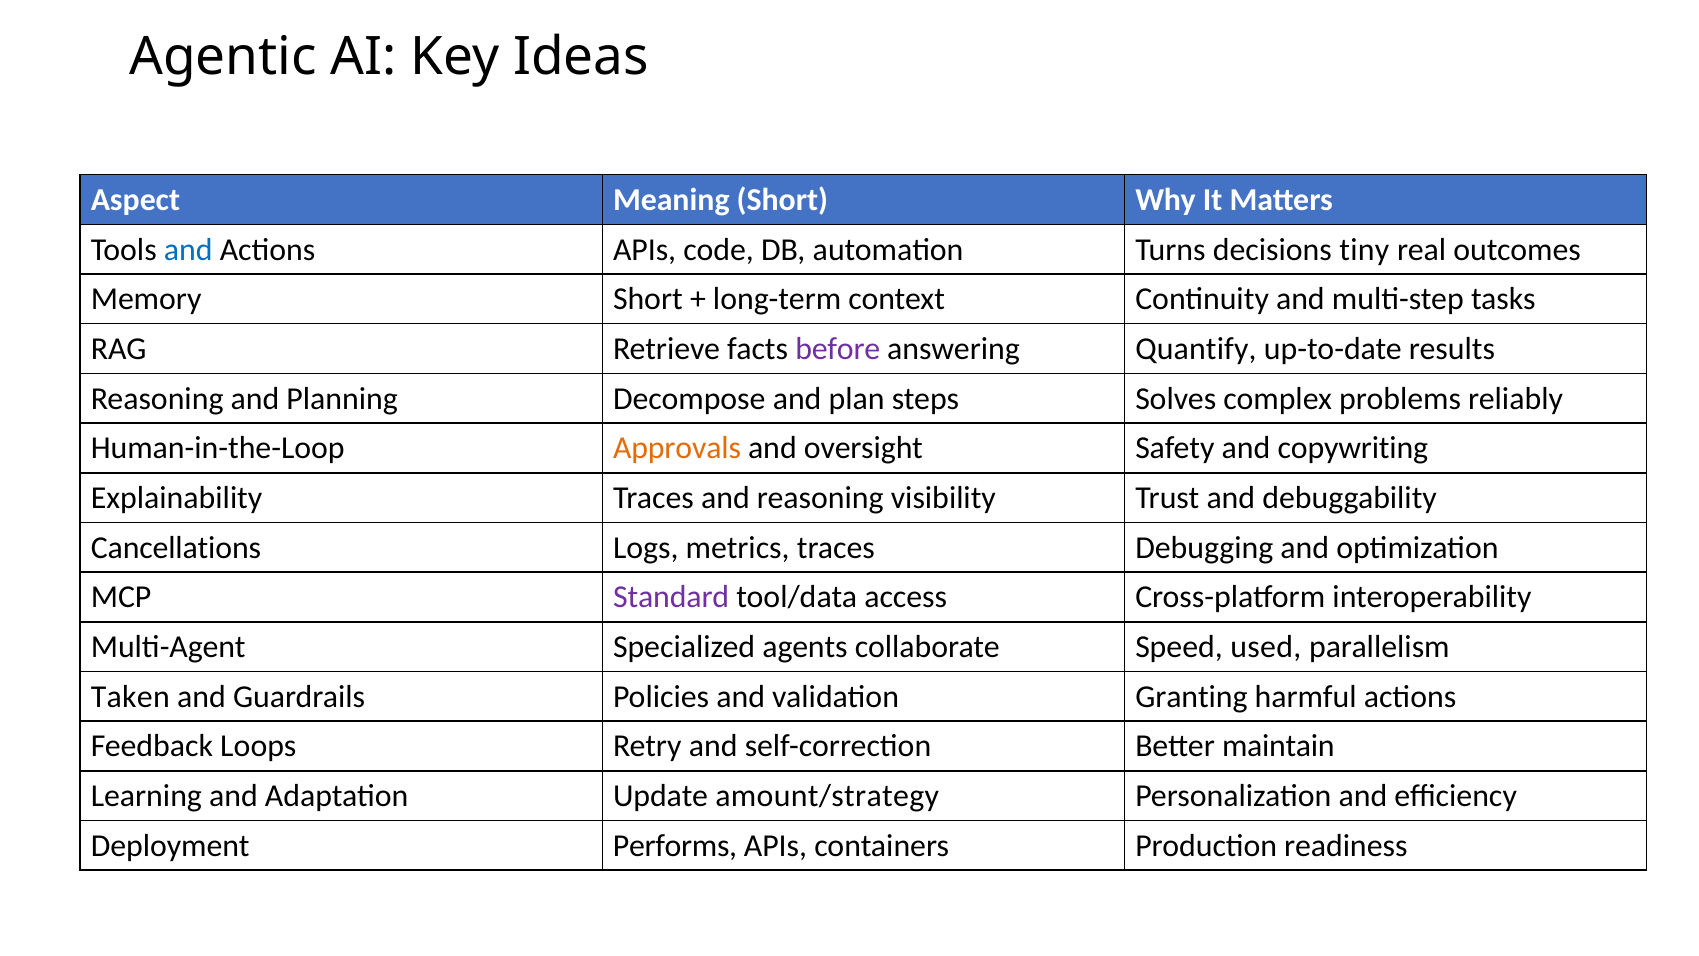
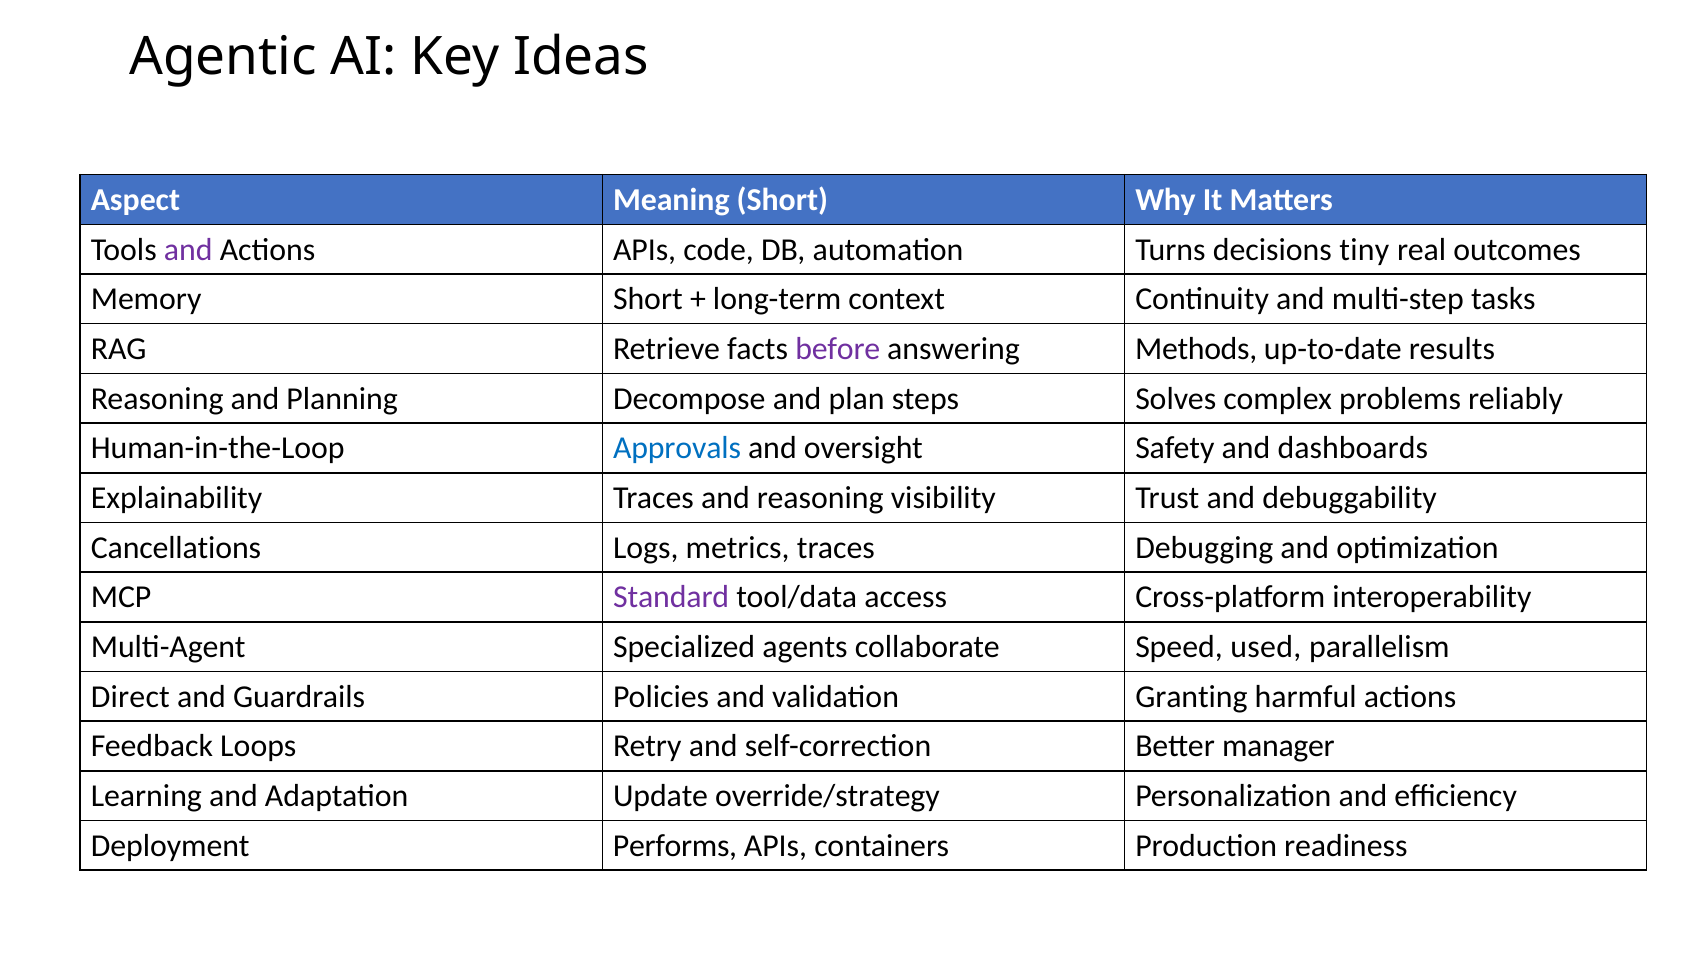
and colour: blue -> purple (188, 250)
Quantify: Quantify -> Methods (1196, 349)
Approvals colour: orange -> blue (677, 448)
copywriting: copywriting -> dashboards (1353, 448)
Taken: Taken -> Direct (130, 696)
maintain: maintain -> manager (1278, 746)
amount/strategy: amount/strategy -> override/strategy (827, 796)
